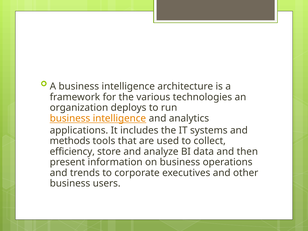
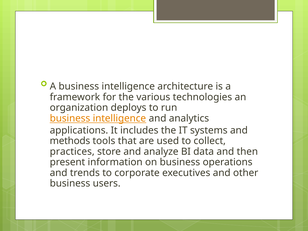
efficiency: efficiency -> practices (72, 152)
